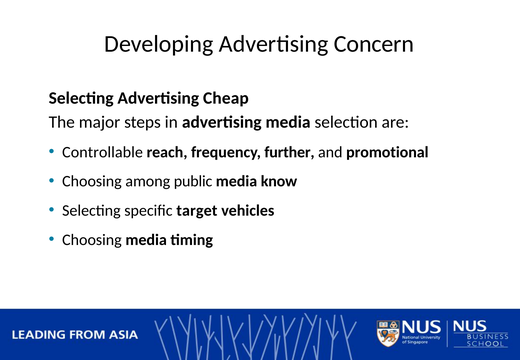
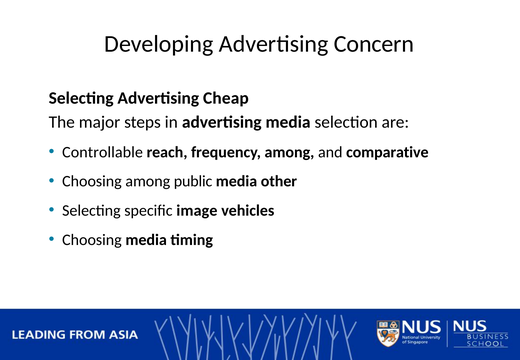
frequency further: further -> among (289, 152)
promotional: promotional -> comparative (387, 152)
know: know -> other (279, 181)
target: target -> image (197, 211)
